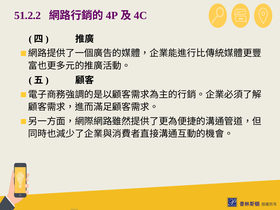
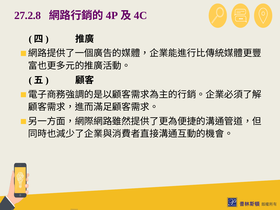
51.2.2: 51.2.2 -> 27.2.8 (28, 15)
